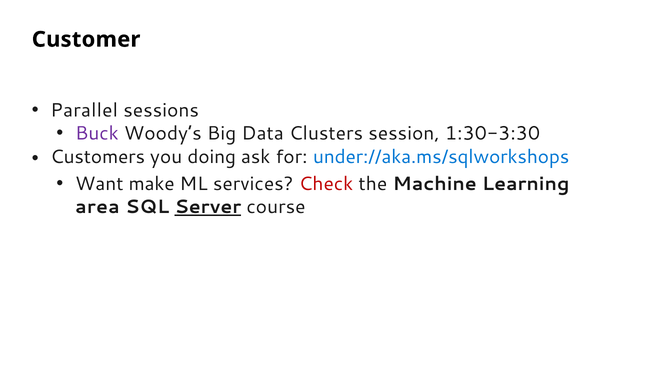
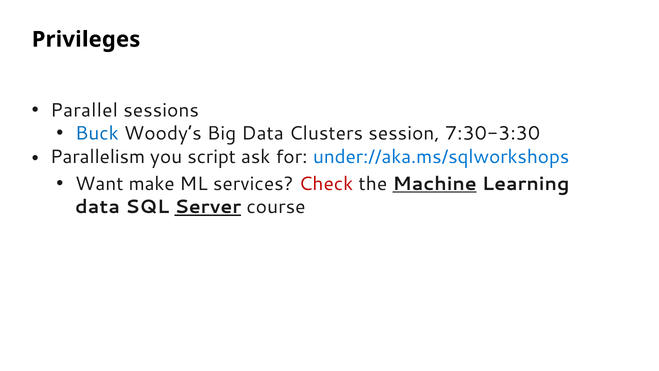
Customer: Customer -> Privileges (86, 39)
Buck colour: purple -> blue (97, 133)
1:30-3:30: 1:30-3:30 -> 7:30-3:30 (493, 133)
Customers: Customers -> Parallelism (98, 157)
doing: doing -> script (212, 157)
Machine underline: none -> present (435, 184)
area: area -> data (97, 207)
